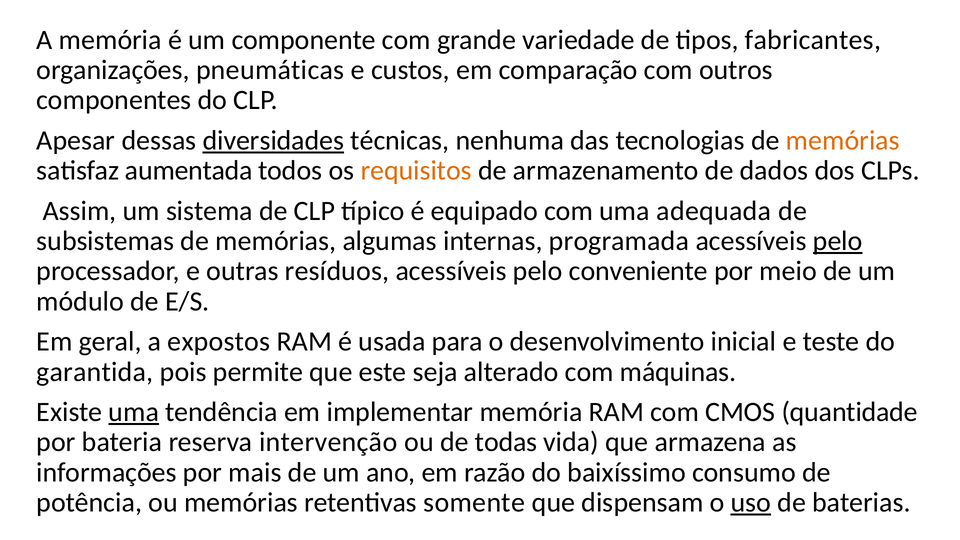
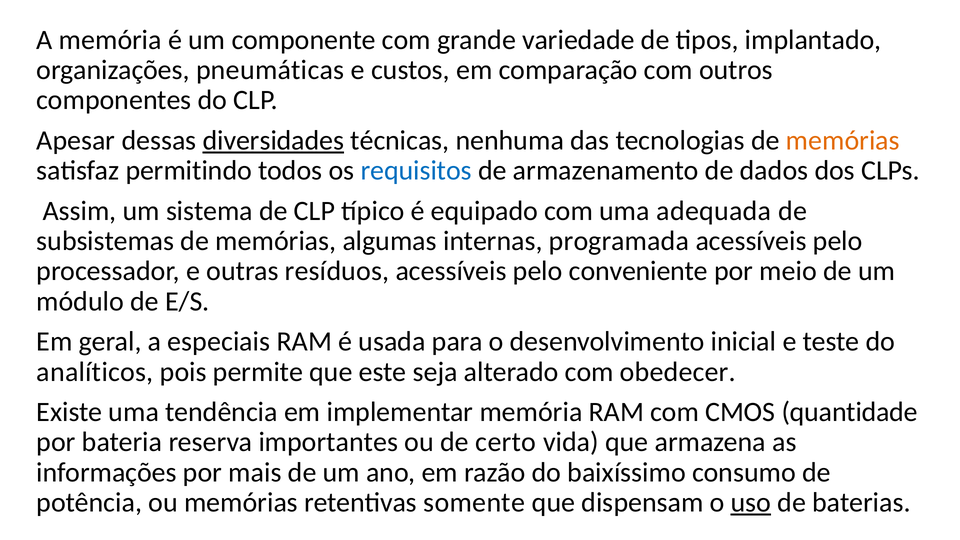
fabricantes: fabricantes -> implantado (813, 40)
aumentada: aumentada -> permitindo (189, 171)
requisitos colour: orange -> blue (416, 171)
pelo underline: present -> none (838, 241)
expostos: expostos -> especiais (219, 342)
garantida: garantida -> analíticos (95, 372)
máquinas: máquinas -> obedecer (678, 372)
uma underline: present -> none (134, 412)
intervenção: intervenção -> importantes (328, 442)
todas: todas -> certo (506, 442)
